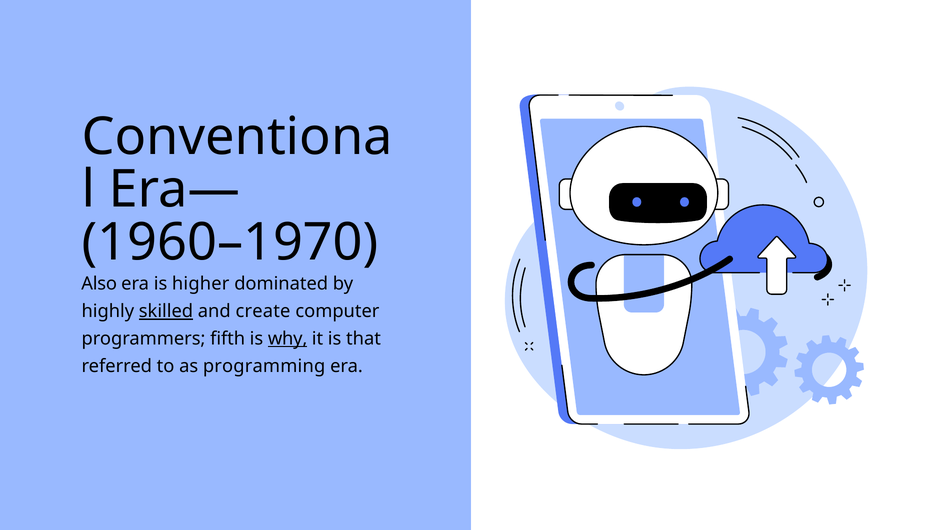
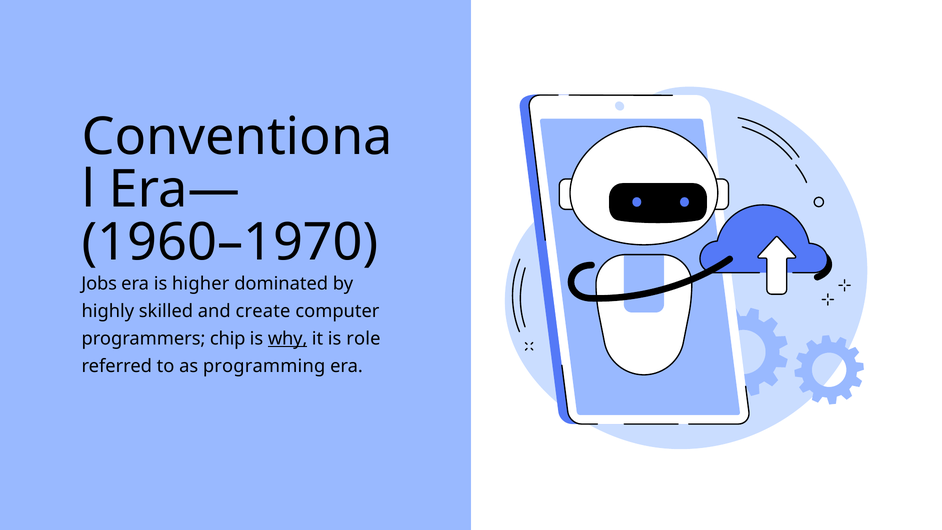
Also: Also -> Jobs (99, 284)
skilled underline: present -> none (166, 311)
fifth: fifth -> chip (228, 339)
that: that -> role (363, 339)
